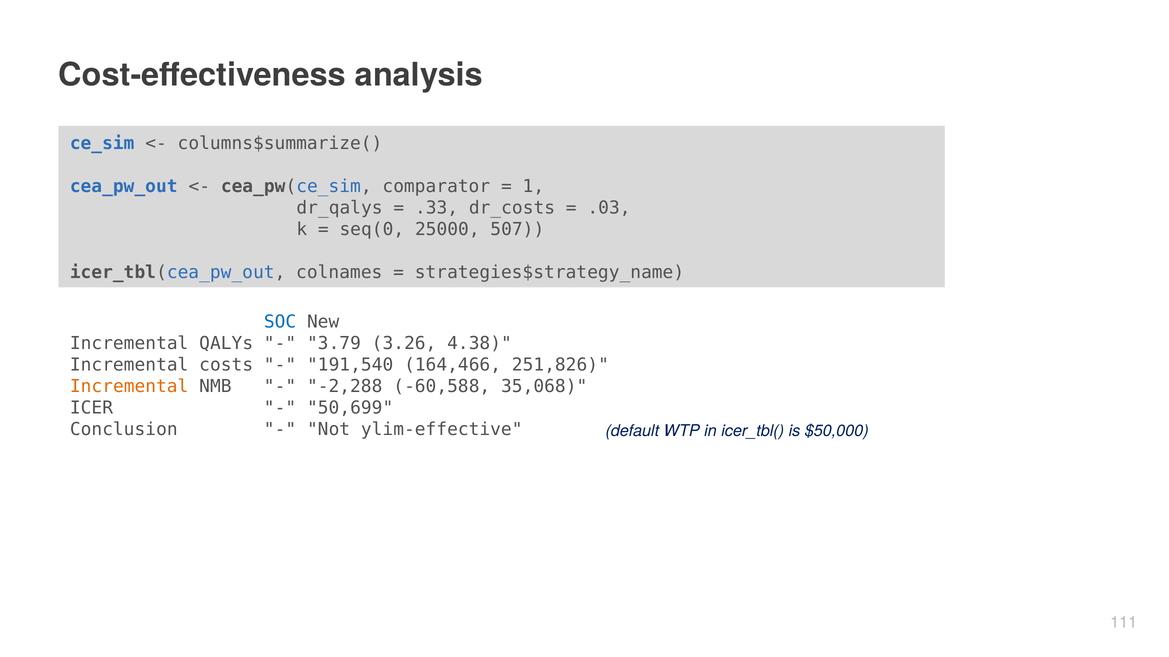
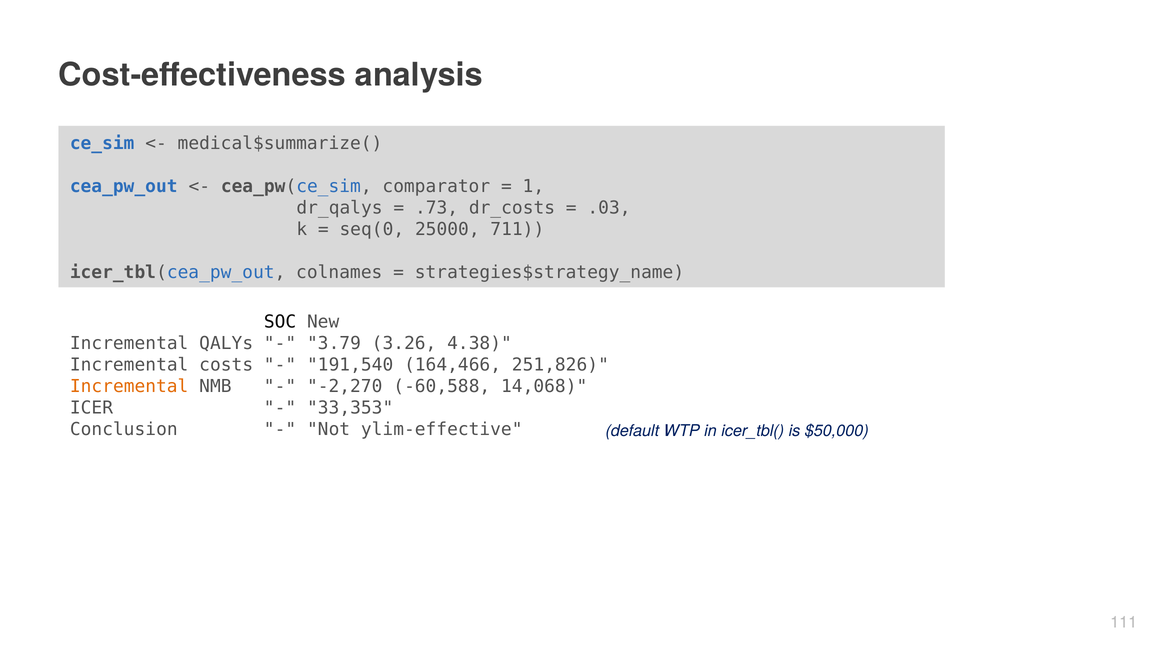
columns$summarize(: columns$summarize( -> medical$summarize( (280, 144)
.33: .33 -> .73 (437, 208)
507: 507 -> 711 (517, 229)
SOC colour: blue -> black (280, 322)
-2,288: -2,288 -> -2,270 (345, 387)
35,068: 35,068 -> 14,068 (544, 387)
50,699: 50,699 -> 33,353 (350, 408)
